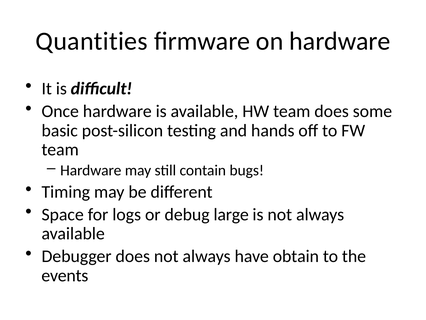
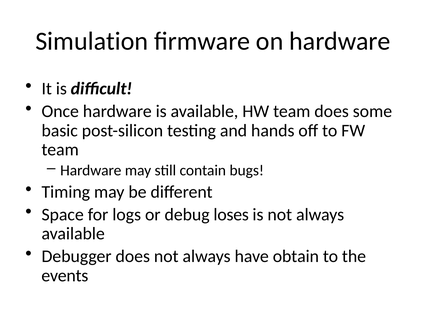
Quantities: Quantities -> Simulation (92, 41)
large: large -> loses (231, 214)
